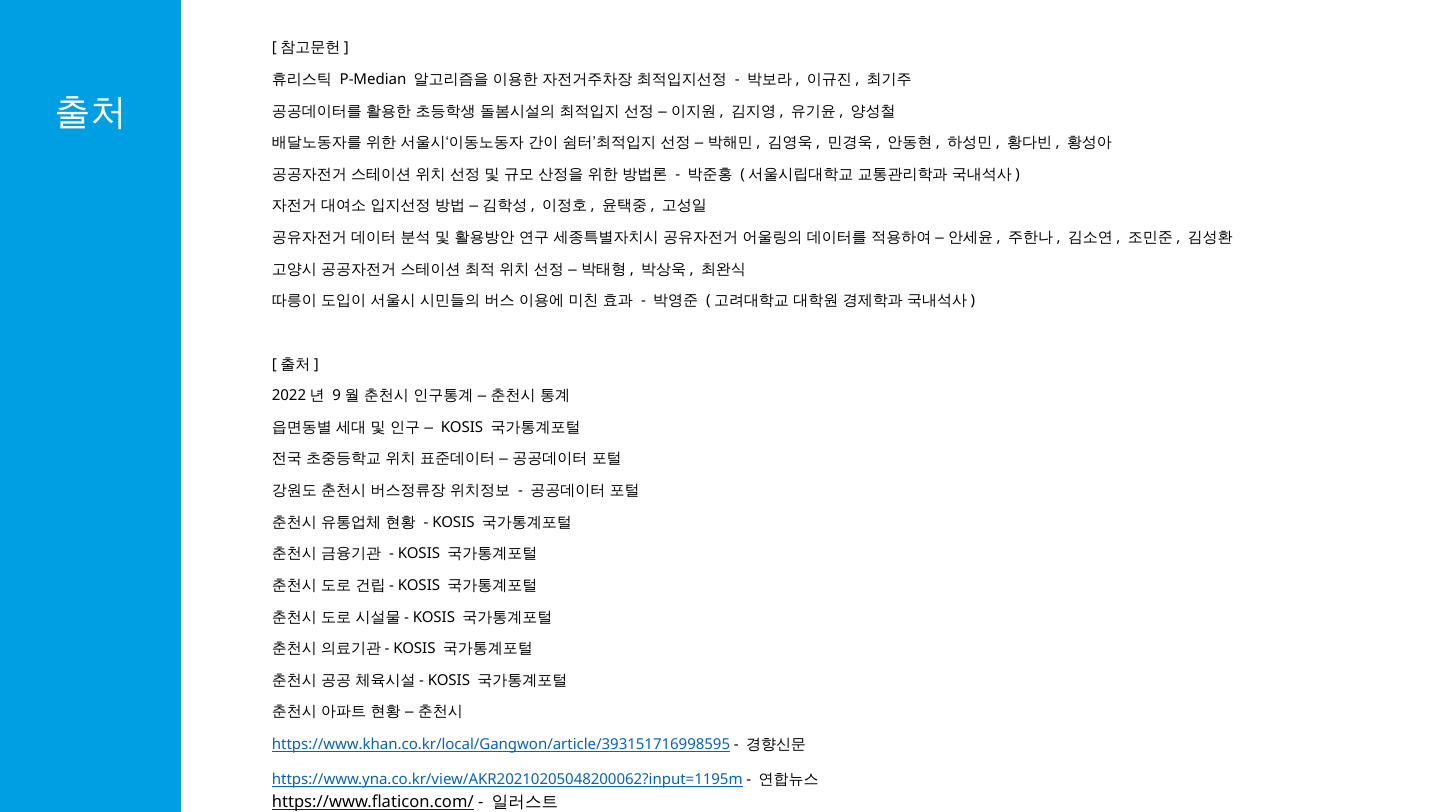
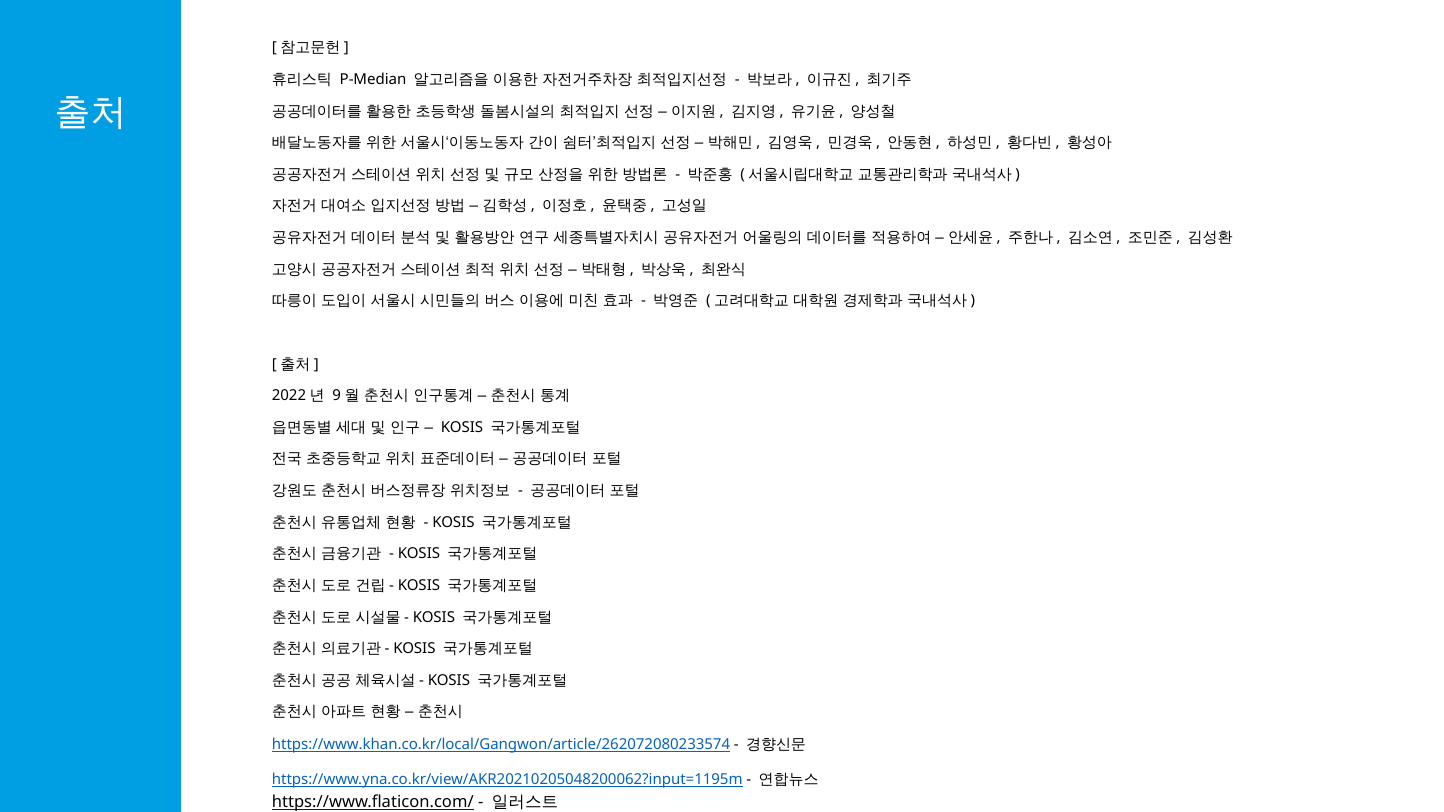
https://www.khan.co.kr/local/Gangwon/article/393151716998595: https://www.khan.co.kr/local/Gangwon/article/393151716998595 -> https://www.khan.co.kr/local/Gangwon/article/262072080233574 (501, 745)
